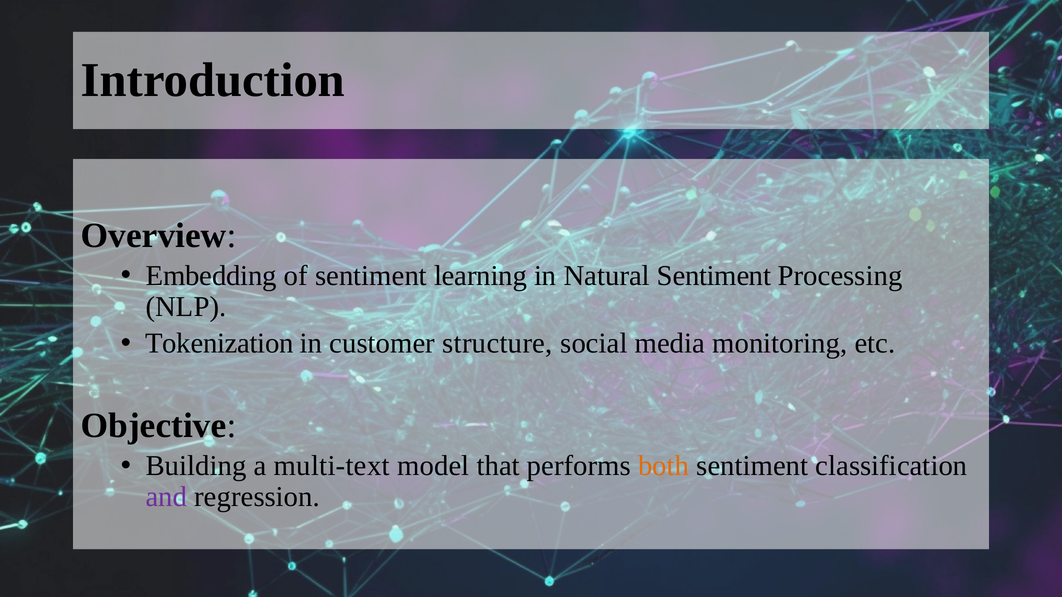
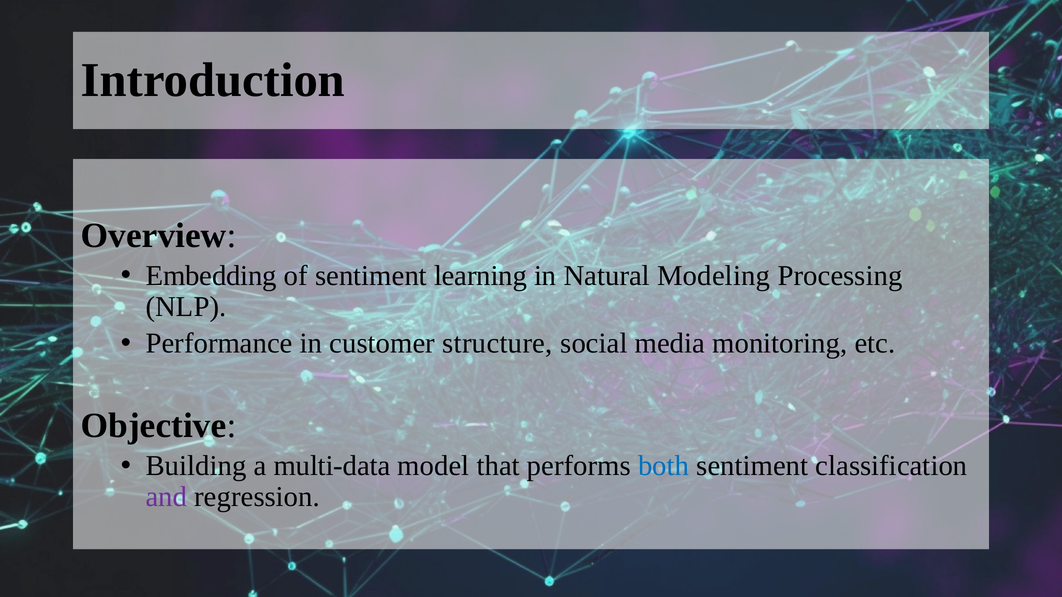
Natural Sentiment: Sentiment -> Modeling (714, 276)
Tokenization: Tokenization -> Performance (219, 344)
multi-text: multi-text -> multi-data (332, 466)
both colour: orange -> blue (664, 466)
